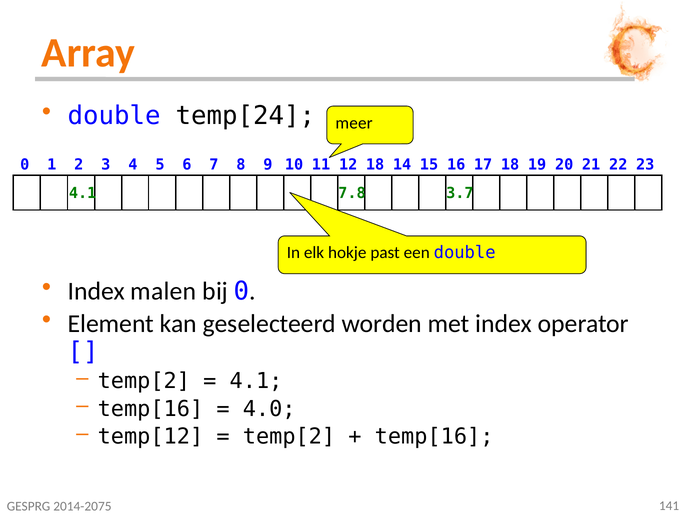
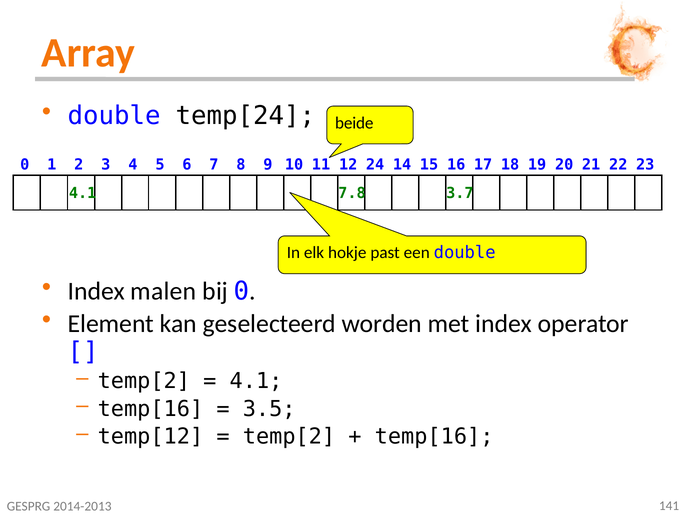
meer: meer -> beide (354, 123)
12 18: 18 -> 24 (375, 164)
4.0: 4.0 -> 3.5 (269, 408)
2014-2075: 2014-2075 -> 2014-2013 (82, 506)
